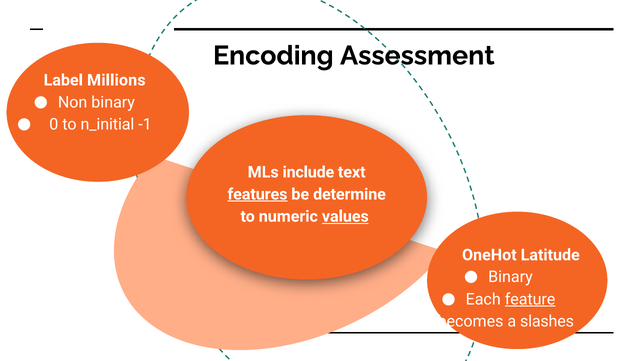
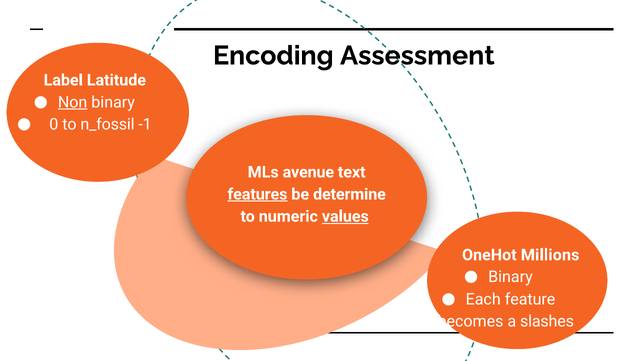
Millions: Millions -> Latitude (116, 80)
Non underline: none -> present (73, 102)
n_initial: n_initial -> n_fossil (107, 125)
include: include -> avenue (308, 172)
Latitude: Latitude -> Millions (550, 255)
feature underline: present -> none (530, 300)
